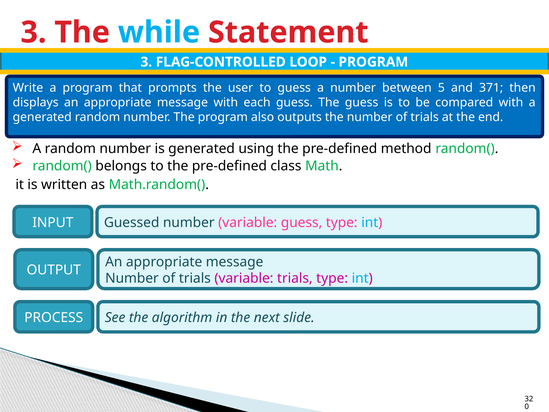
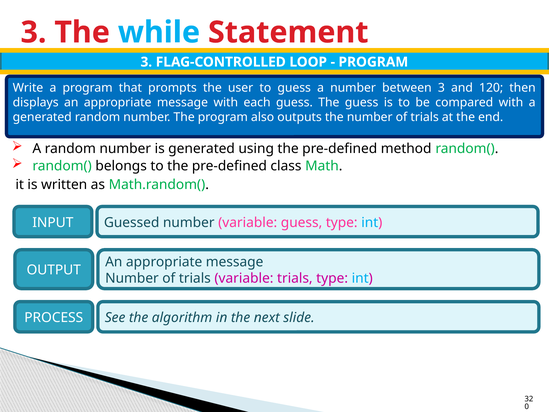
between 5: 5 -> 3 (441, 88)
371: 371 -> 120 (491, 88)
